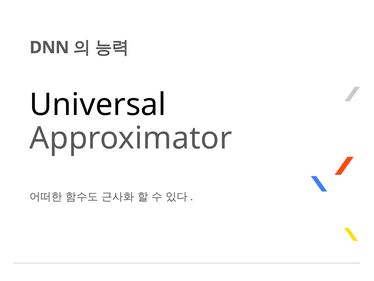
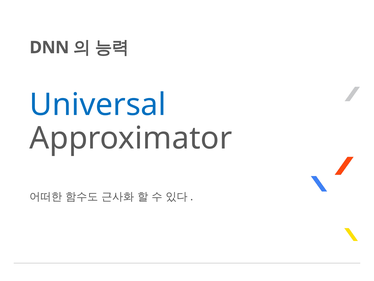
Universal colour: black -> blue (98, 105)
